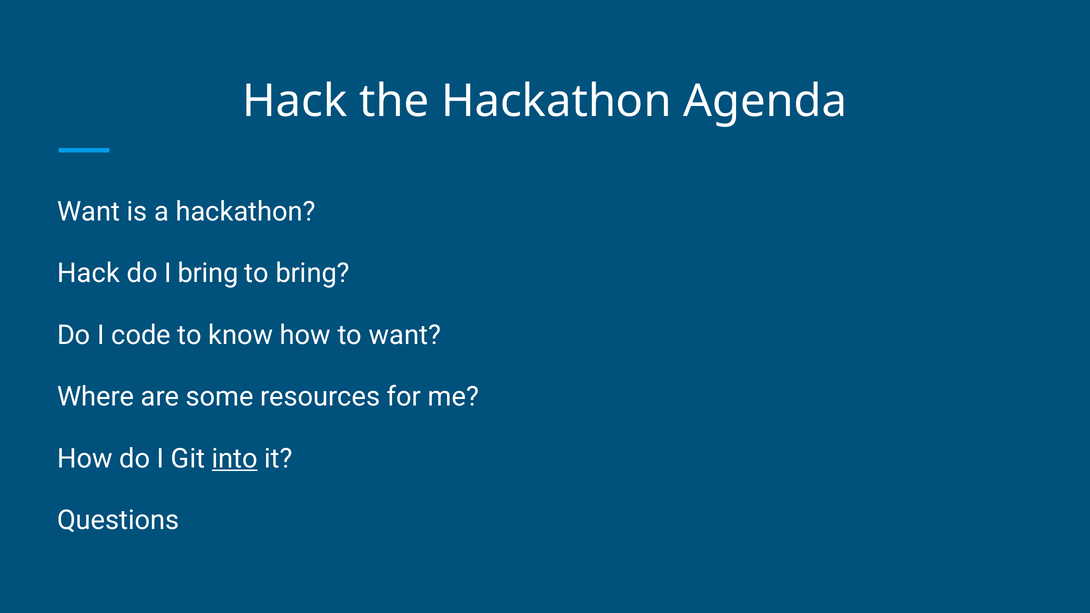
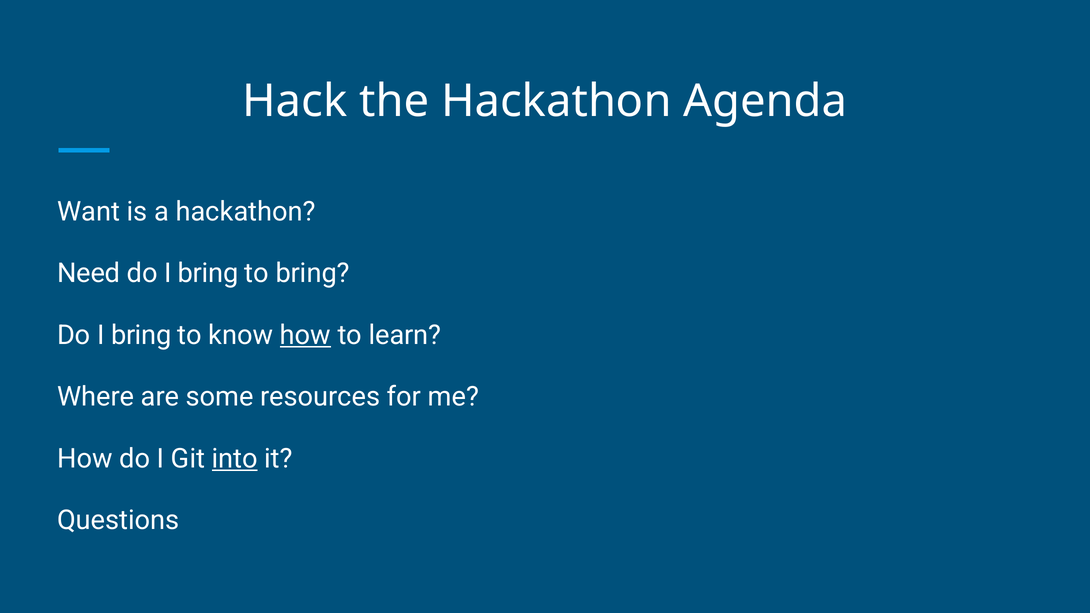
Hack: Hack -> Need (89, 273)
code: code -> bring (141, 335)
how underline: none -> present (305, 335)
to want: want -> learn (405, 335)
